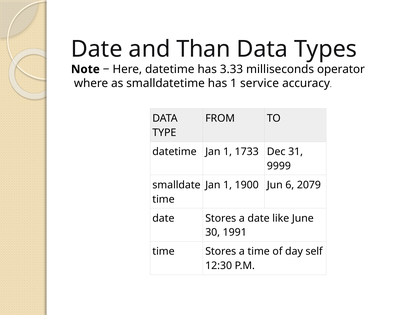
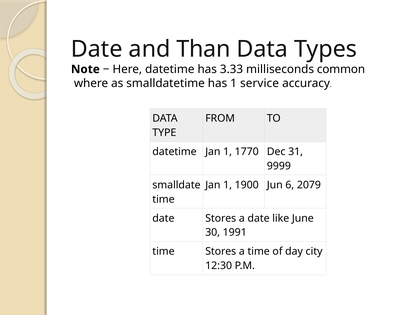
operator: operator -> common (341, 69)
1733: 1733 -> 1770 (247, 152)
self: self -> city (314, 251)
